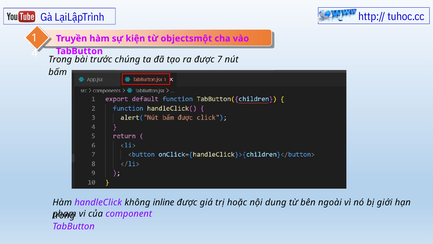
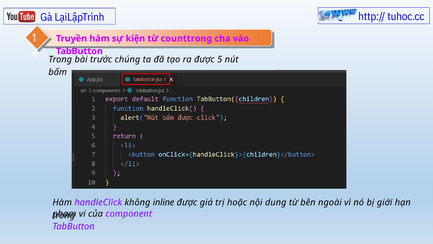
objectsmột: objectsmột -> counttrong (186, 38)
7: 7 -> 5 (220, 59)
